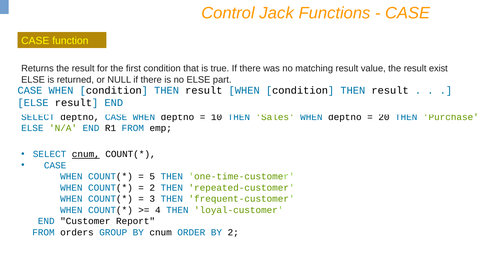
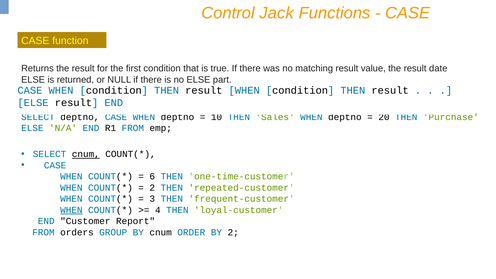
exist: exist -> date (438, 69)
5: 5 -> 6 (152, 177)
WHEN underline: none -> present (71, 210)
